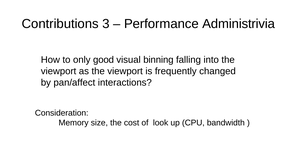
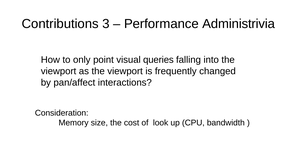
good: good -> point (103, 60)
binning: binning -> queries (158, 60)
